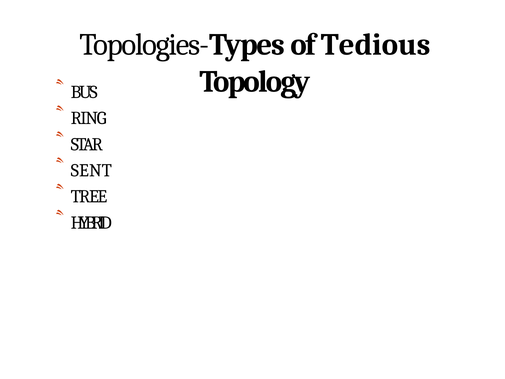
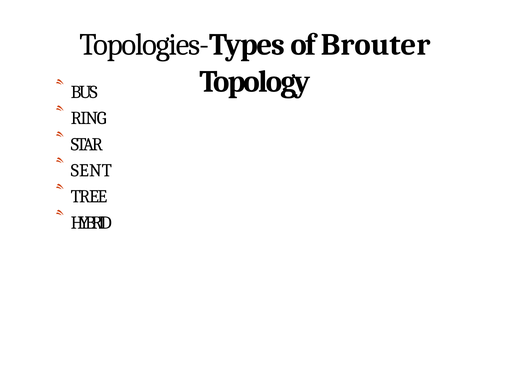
Tedious: Tedious -> Brouter (376, 45)
